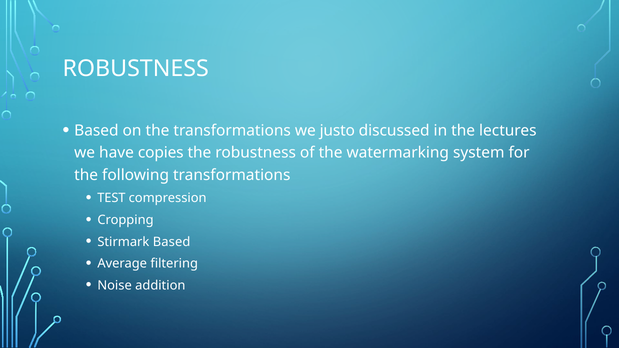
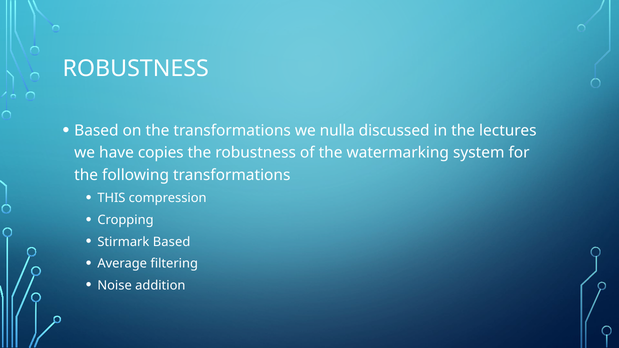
justo: justo -> nulla (337, 131)
TEST: TEST -> THIS (111, 198)
